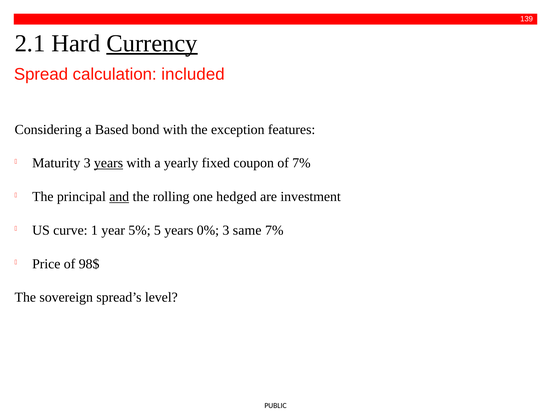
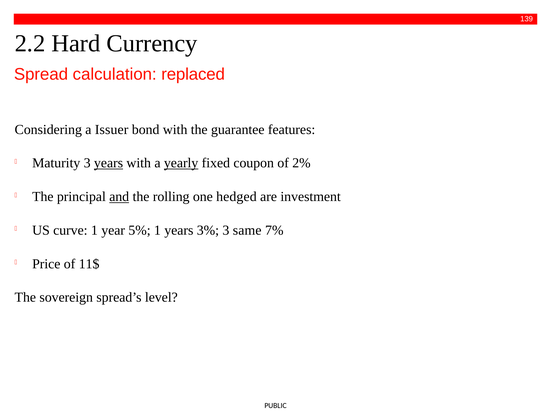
2.1: 2.1 -> 2.2 (30, 43)
Currency underline: present -> none (152, 43)
included: included -> replaced (193, 74)
Based: Based -> Issuer (112, 130)
exception: exception -> guarantee (238, 130)
yearly underline: none -> present (181, 163)
of 7%: 7% -> 2% (301, 163)
5% 5: 5 -> 1 (157, 230)
0%: 0% -> 3% (208, 230)
98$: 98$ -> 11$ (89, 264)
